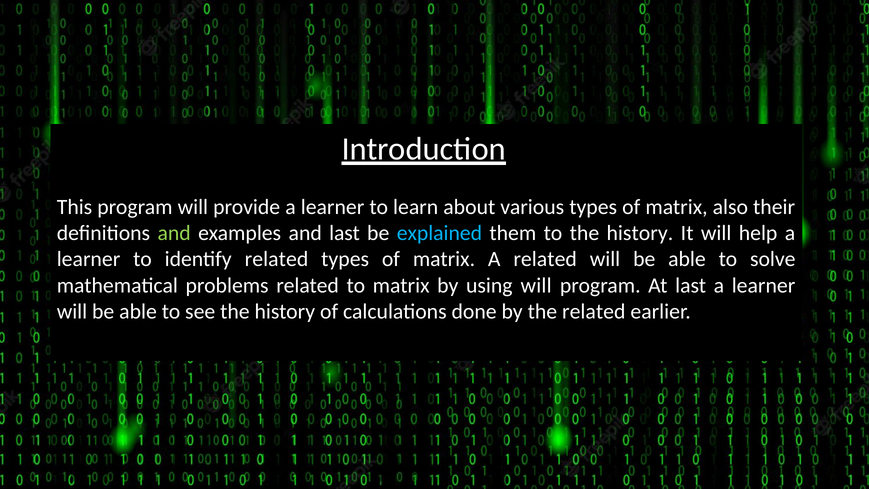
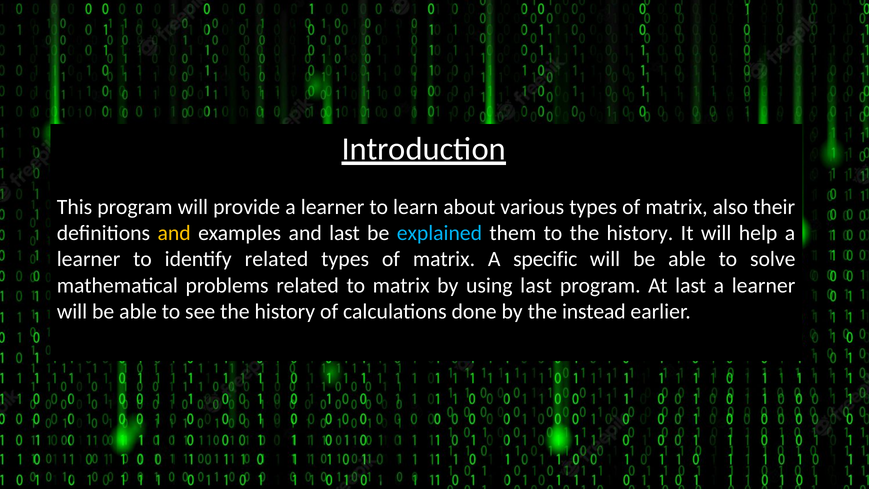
and colour: light green -> yellow (174, 233)
A related: related -> specific (545, 259)
using will: will -> last (536, 285)
the related: related -> instead (594, 311)
